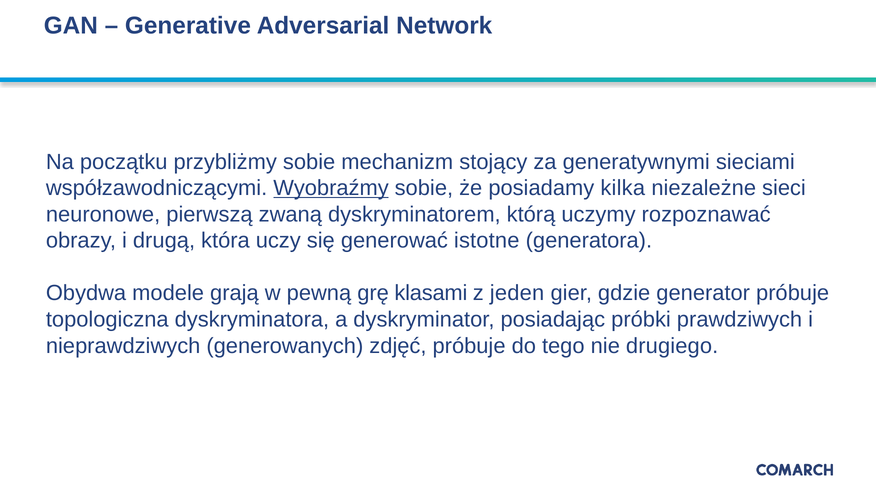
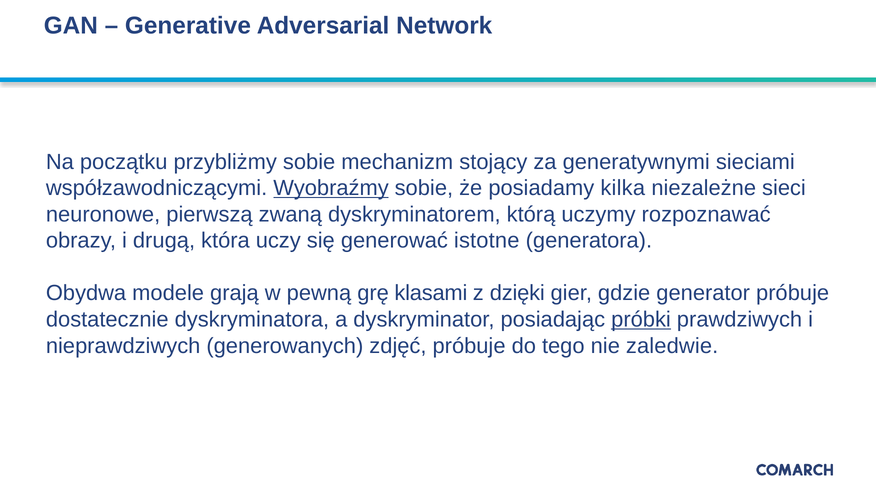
jeden: jeden -> dzięki (517, 293)
topologiczna: topologiczna -> dostatecznie (107, 319)
próbki underline: none -> present (641, 319)
drugiego: drugiego -> zaledwie (672, 346)
